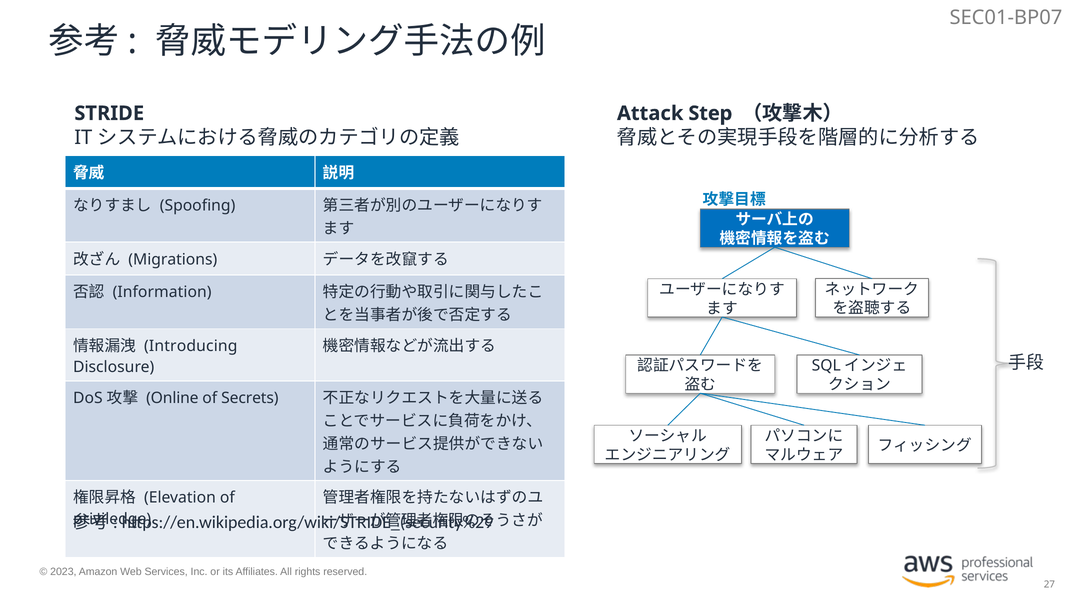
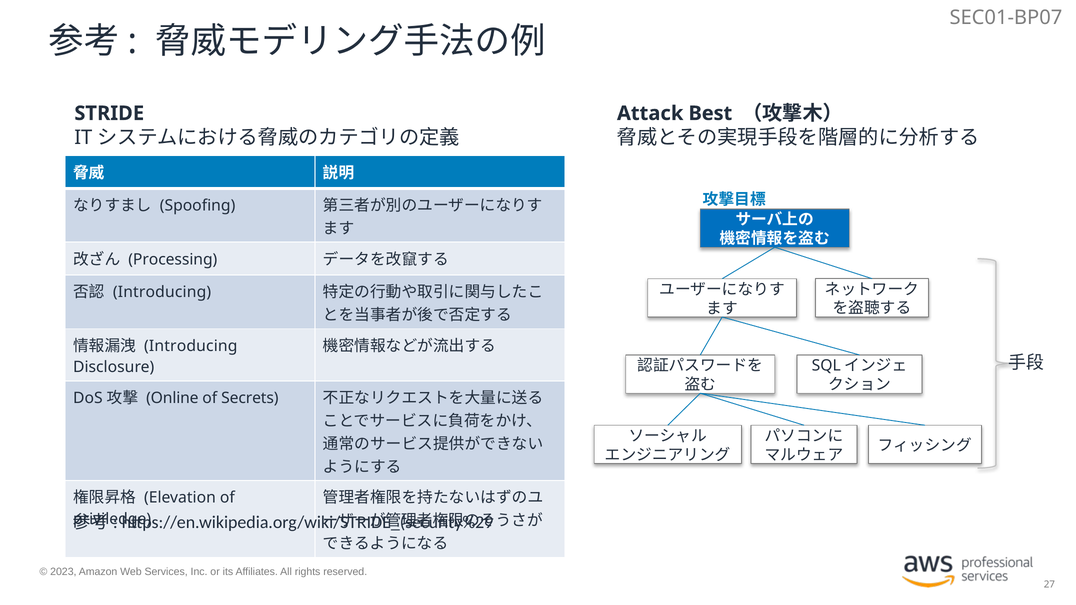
Step: Step -> Best (710, 113)
Migrations: Migrations -> Processing (173, 259)
Information: Information -> Introducing (162, 292)
